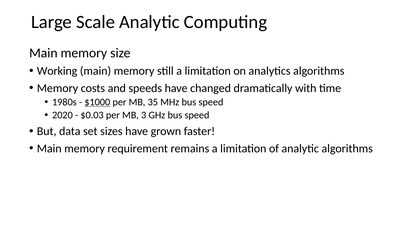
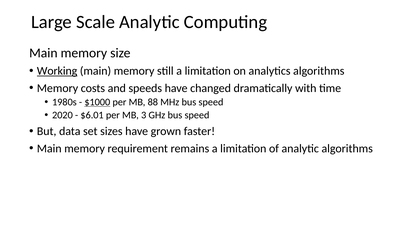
Working underline: none -> present (57, 71)
35: 35 -> 88 (153, 102)
$0.03: $0.03 -> $6.01 (92, 115)
